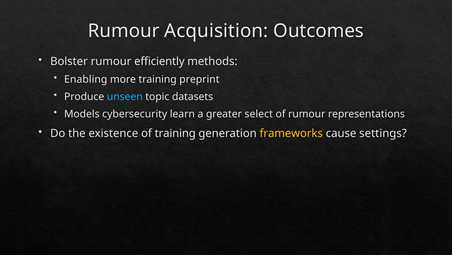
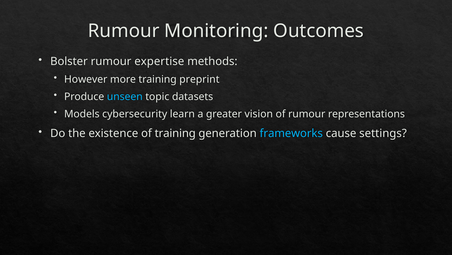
Acquisition: Acquisition -> Monitoring (216, 31)
efficiently: efficiently -> expertise (159, 61)
Enabling: Enabling -> However (86, 79)
select: select -> vision (259, 114)
frameworks colour: yellow -> light blue (291, 133)
